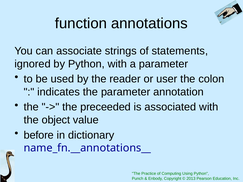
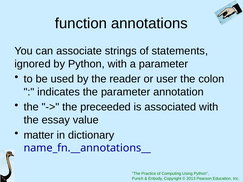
object: object -> essay (56, 120)
before: before -> matter (39, 135)
